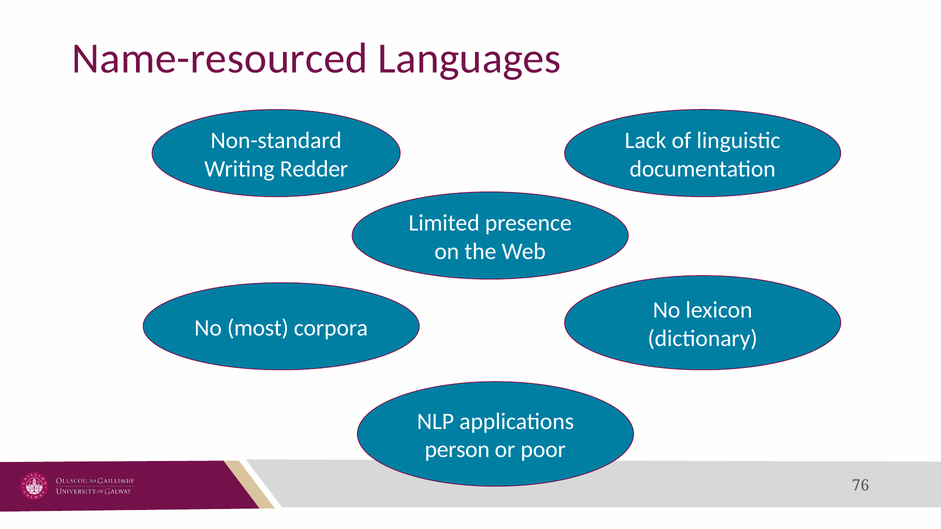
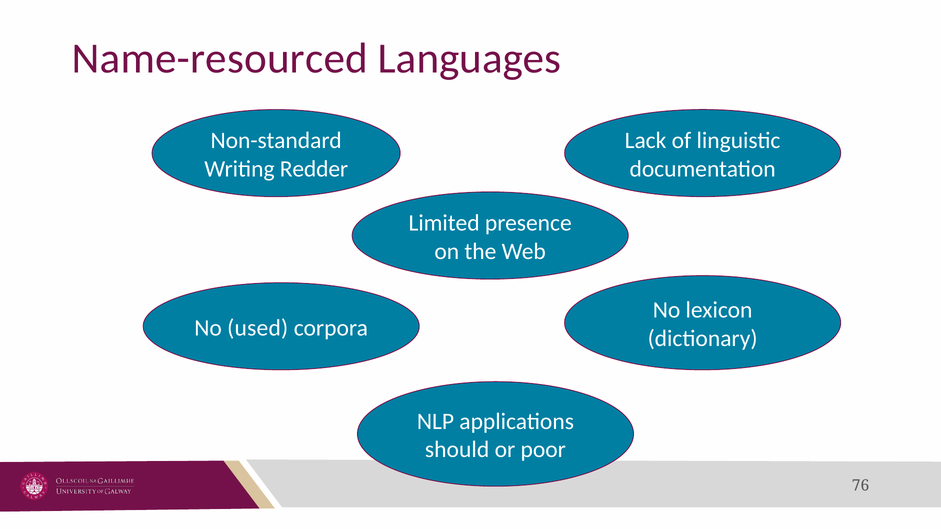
most: most -> used (258, 328)
person: person -> should (457, 450)
